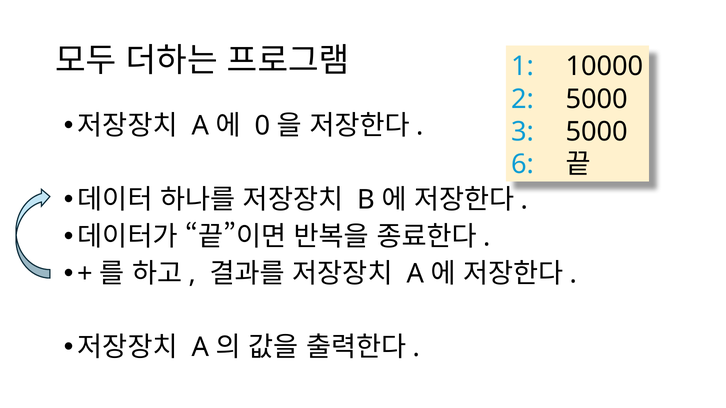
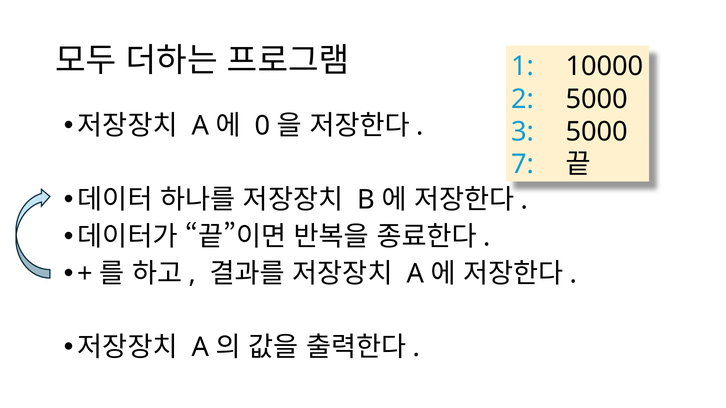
6: 6 -> 7 (523, 164)
